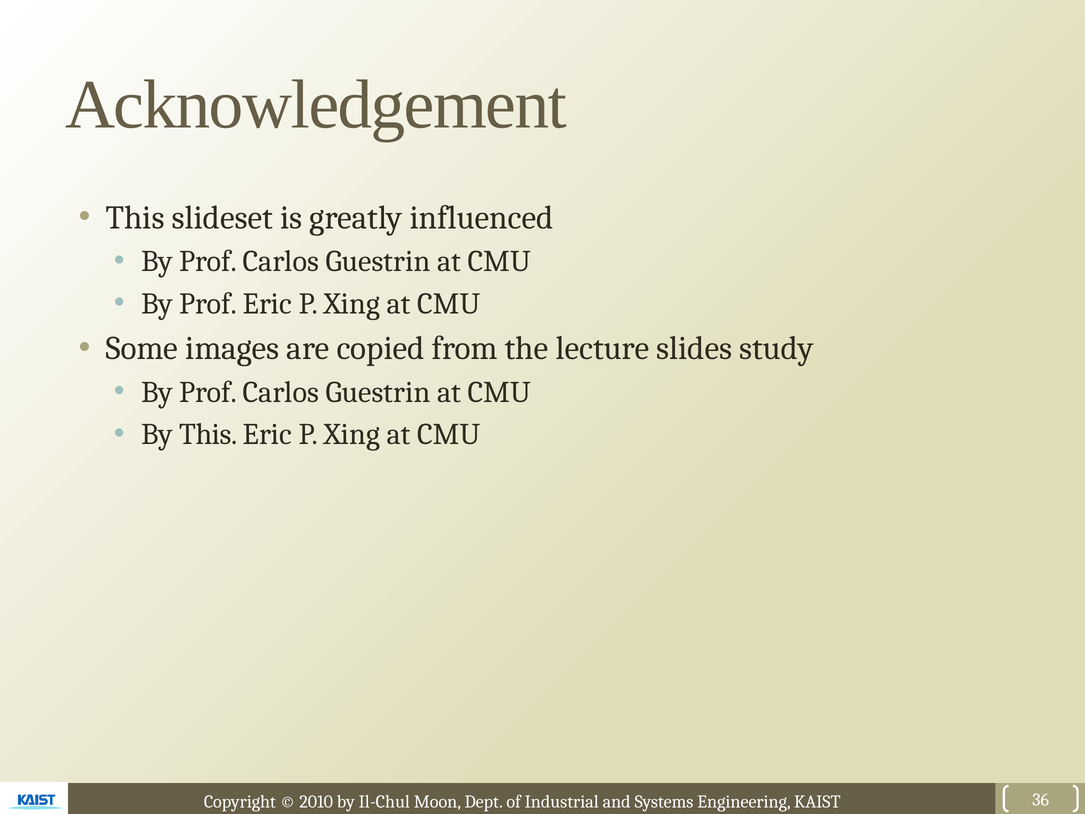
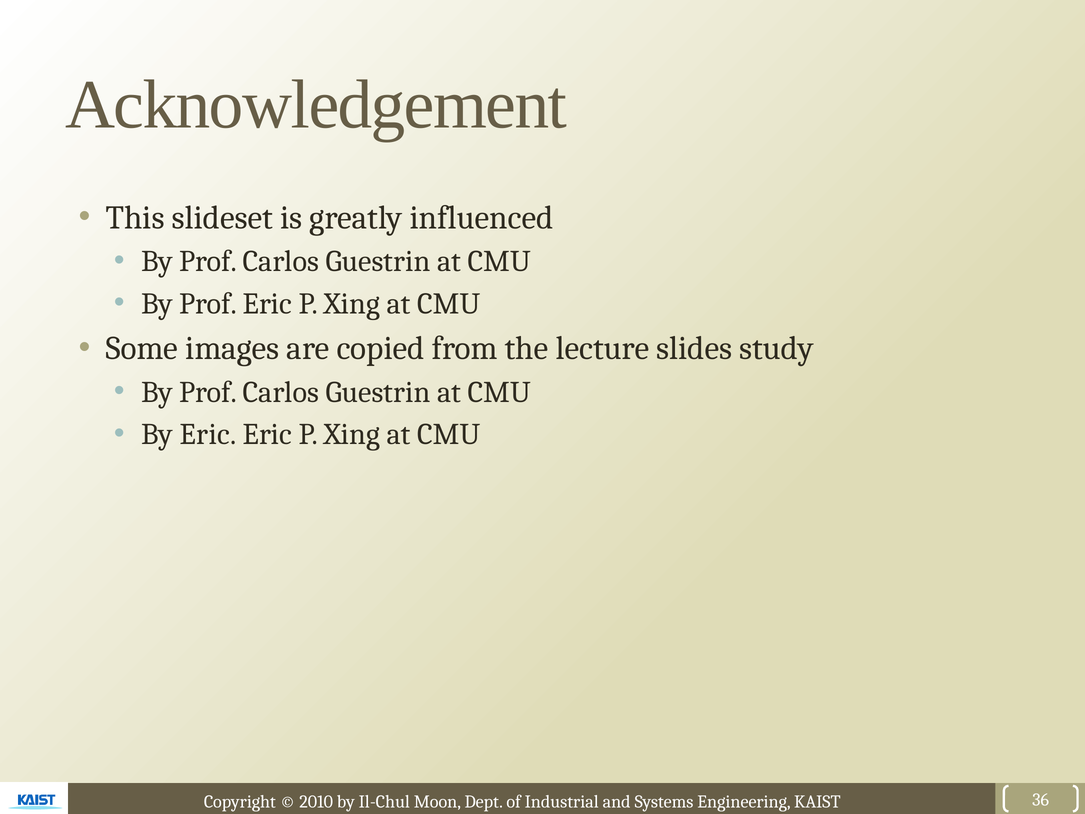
By This: This -> Eric (208, 434)
